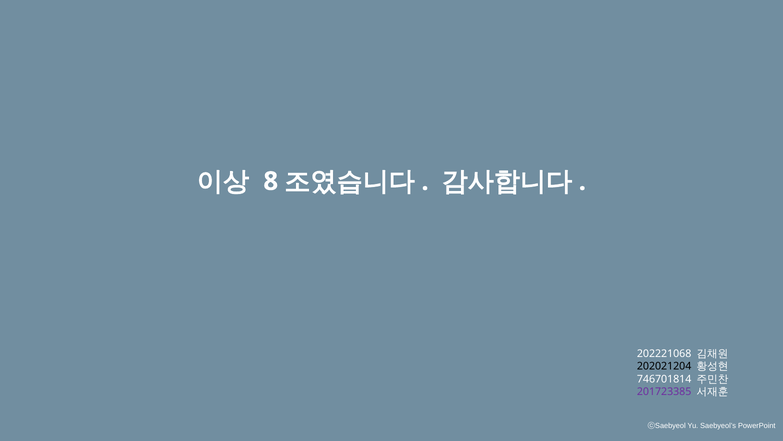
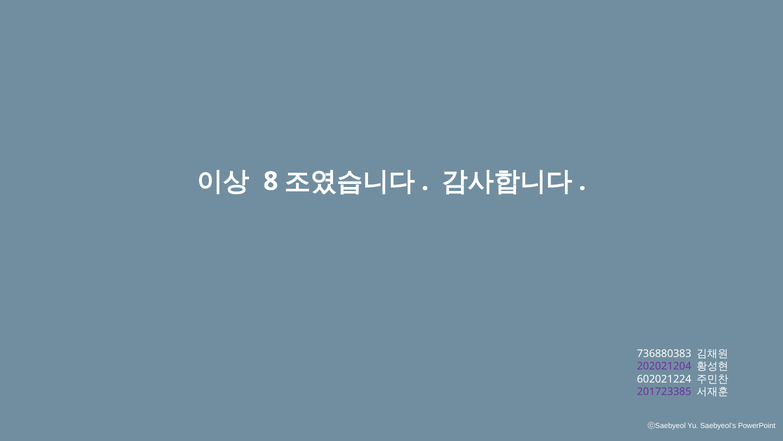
202221068: 202221068 -> 736880383 (664, 353)
202021204 colour: black -> purple (664, 366)
746701814: 746701814 -> 602021224 (664, 379)
